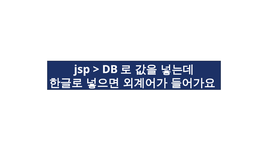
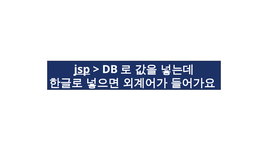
jsp underline: none -> present (82, 69)
